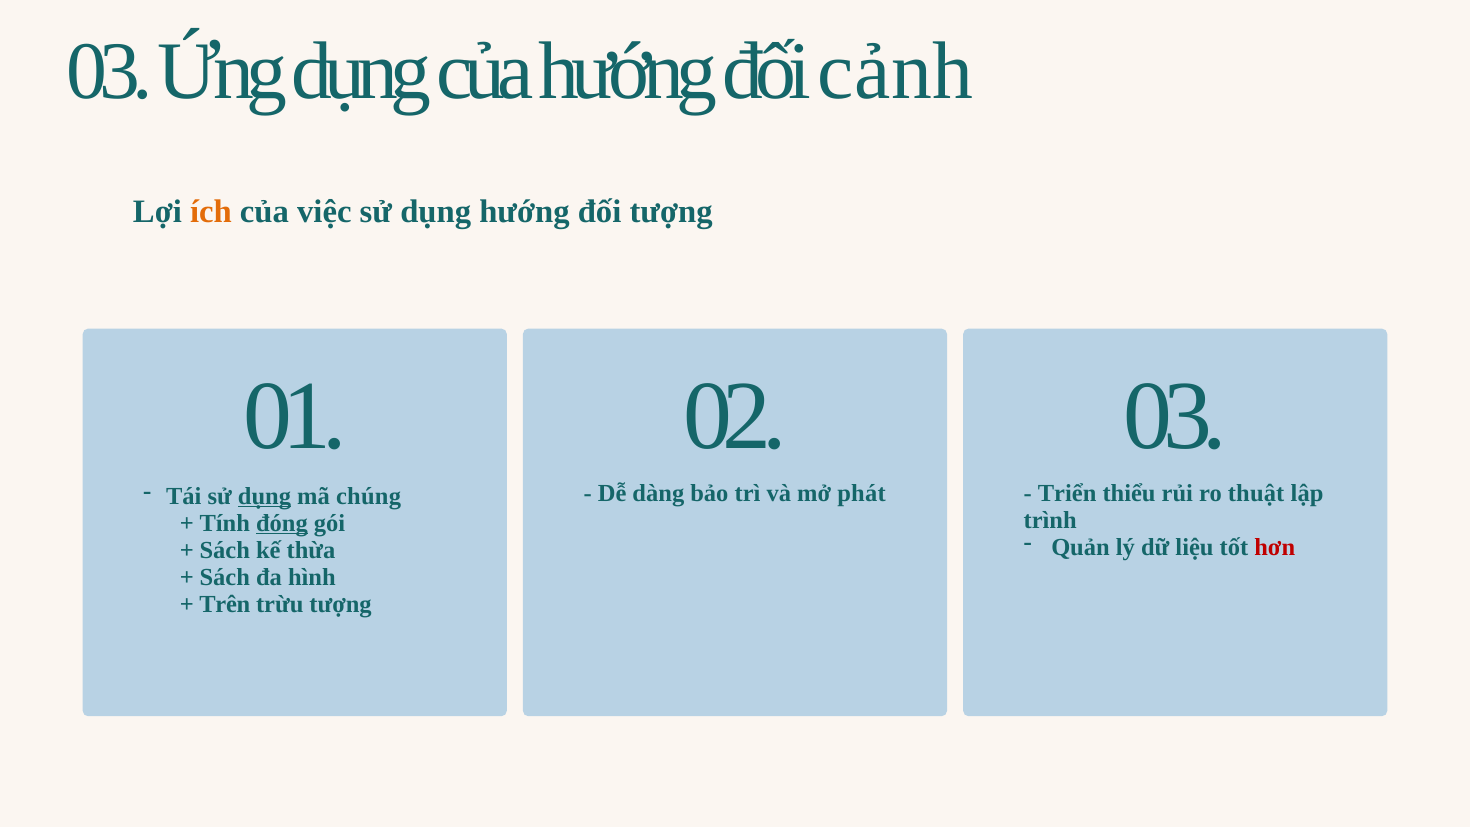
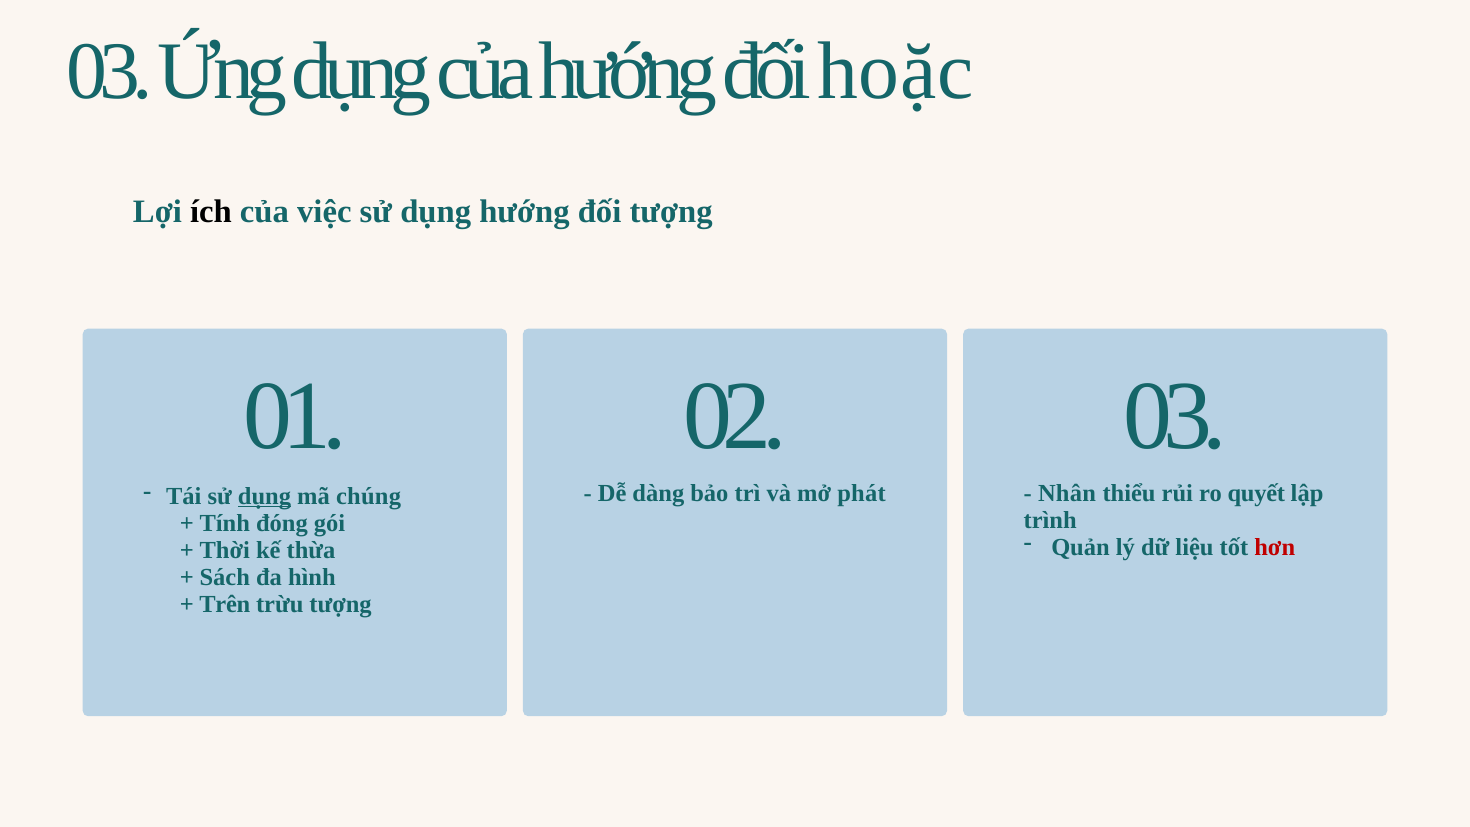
cảnh: cảnh -> hoặc (896, 72)
ích colour: orange -> black (211, 212)
Triển: Triển -> Nhân (1067, 493)
thuật: thuật -> quyết (1256, 493)
đóng underline: present -> none (282, 523)
Sách: Sách -> Thời (225, 550)
